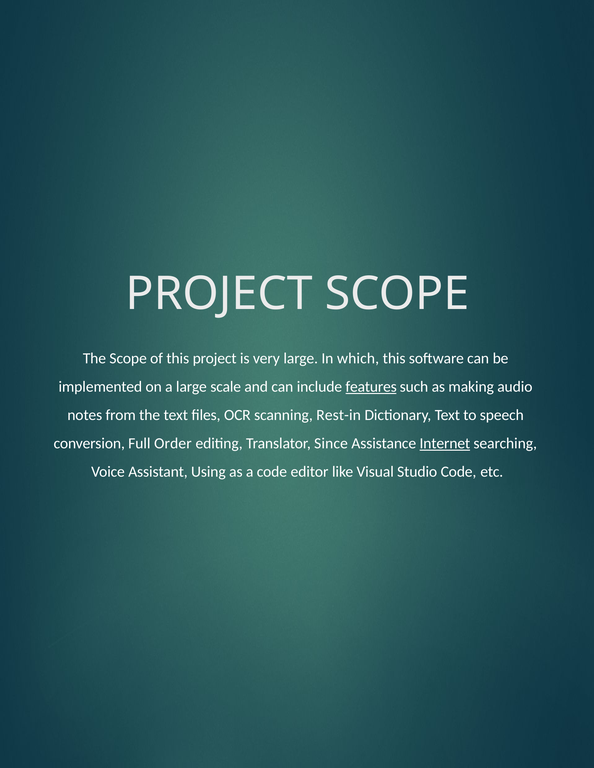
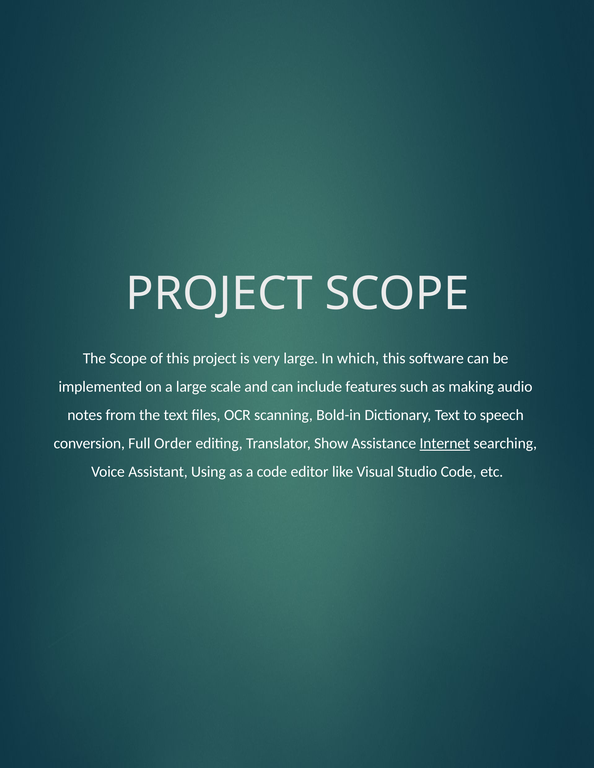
features underline: present -> none (371, 387)
Rest-in: Rest-in -> Bold-in (339, 415)
Since: Since -> Show (331, 444)
